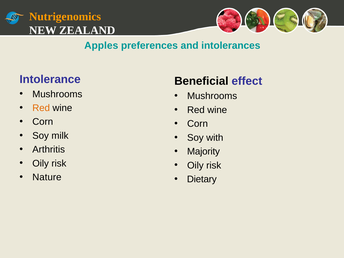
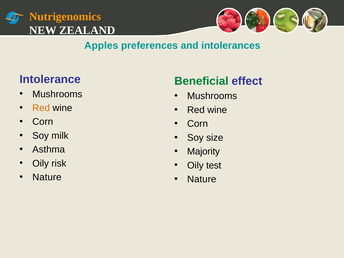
Beneficial colour: black -> green (201, 81)
with: with -> size (215, 138)
Arthritis: Arthritis -> Asthma (49, 150)
risk: risk -> test (214, 165)
Dietary: Dietary -> Nature (202, 179)
